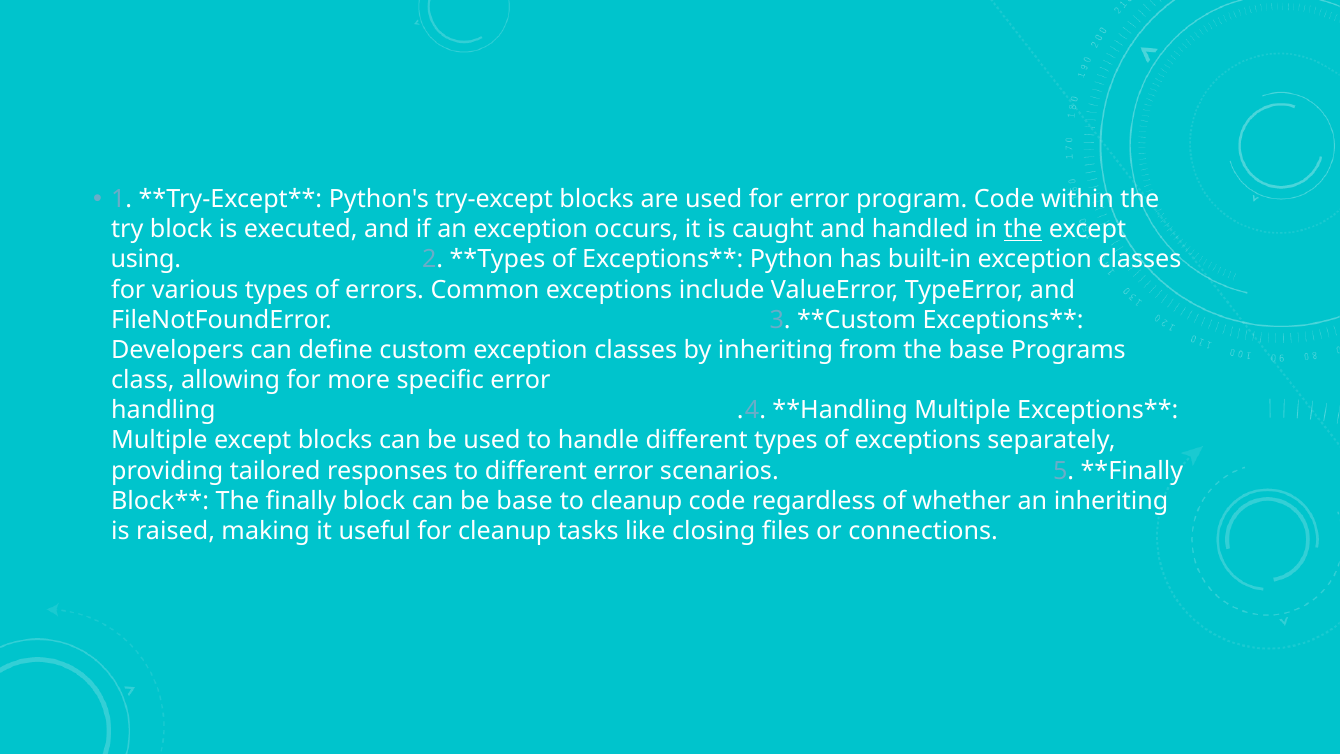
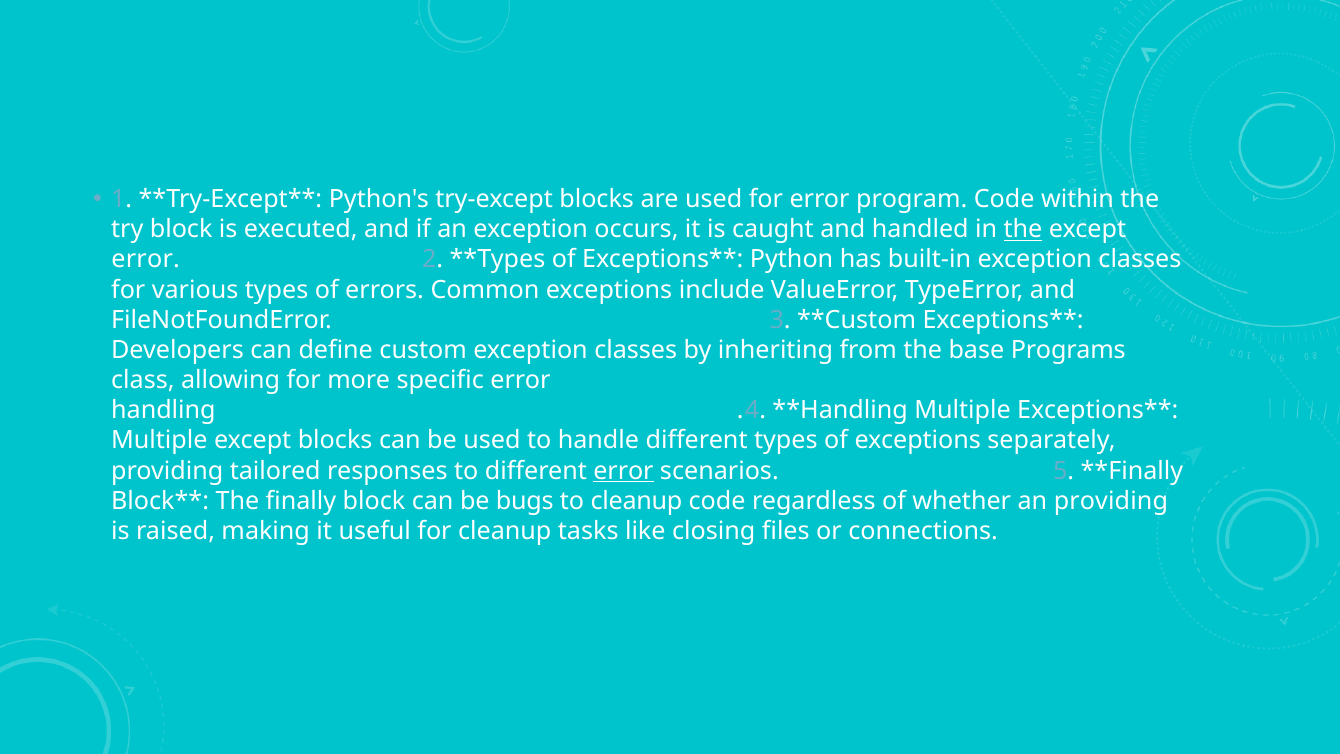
using: using -> error (146, 260)
error underline: none -> present (623, 471)
be base: base -> bugs (525, 501)
an inheriting: inheriting -> providing (1111, 501)
